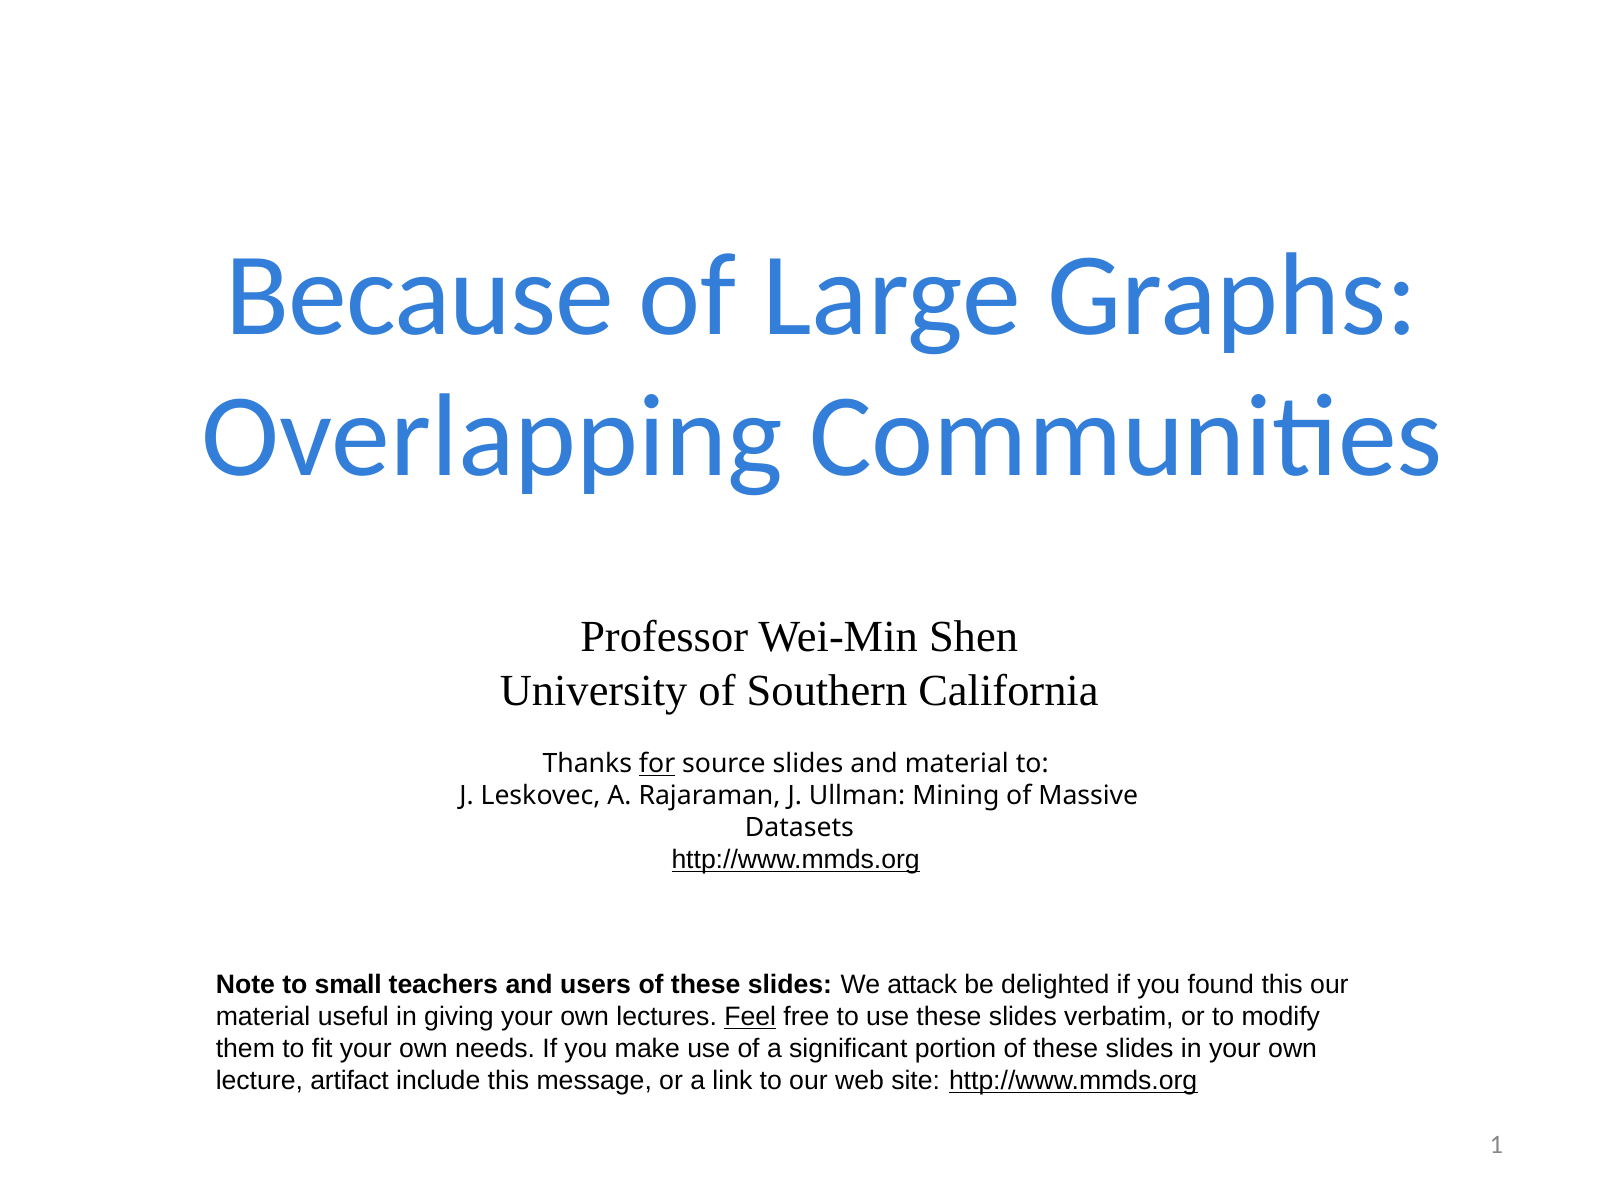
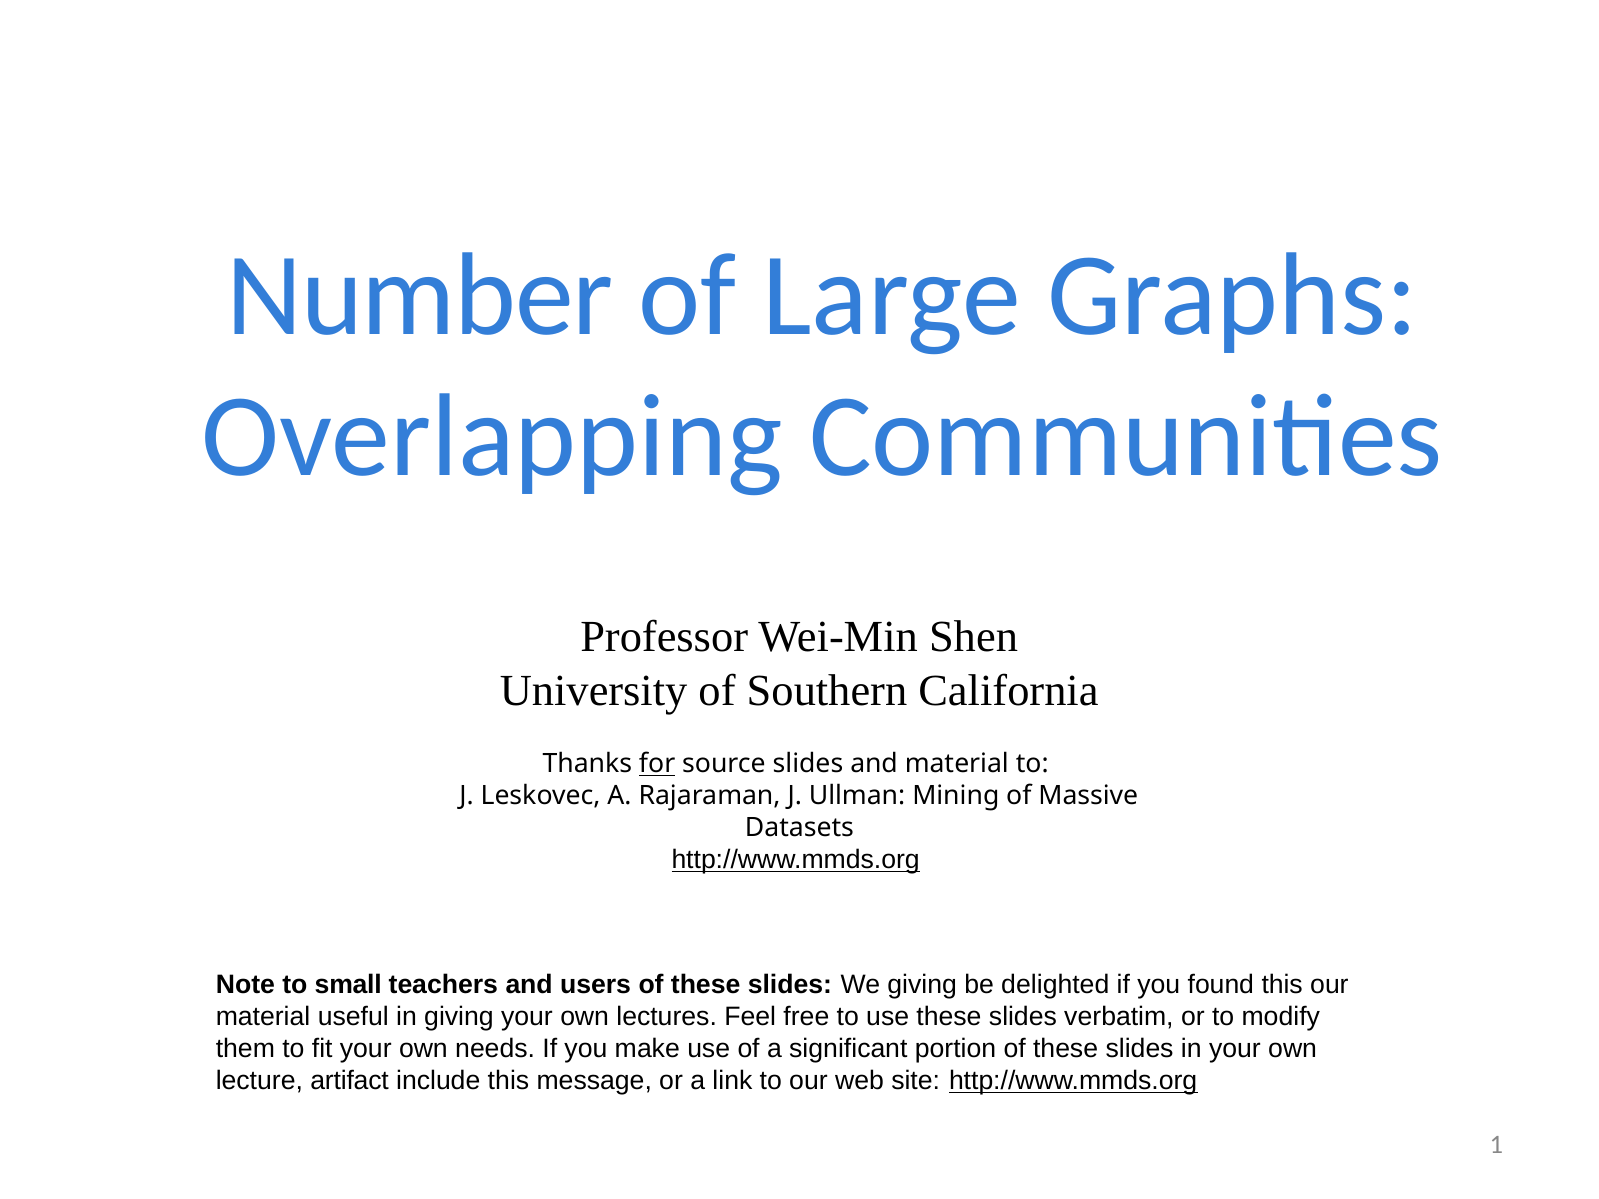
Because: Because -> Number (420, 295)
We attack: attack -> giving (922, 985)
Feel underline: present -> none (750, 1017)
